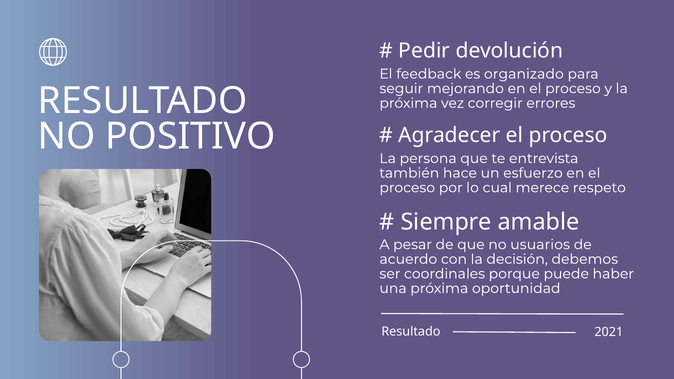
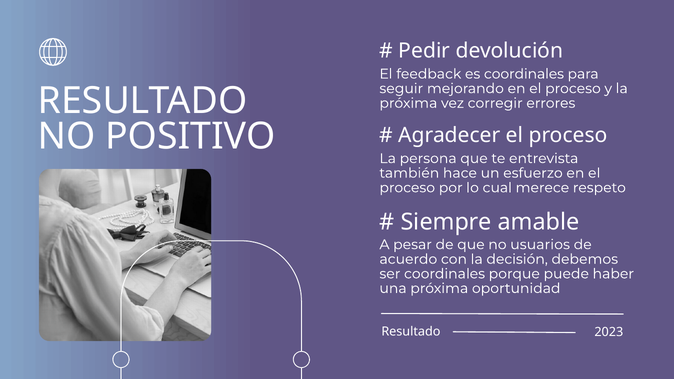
es organizado: organizado -> coordinales (524, 74)
2021: 2021 -> 2023 (609, 332)
